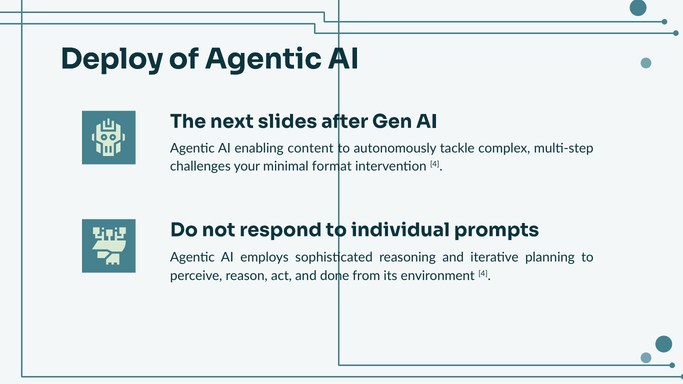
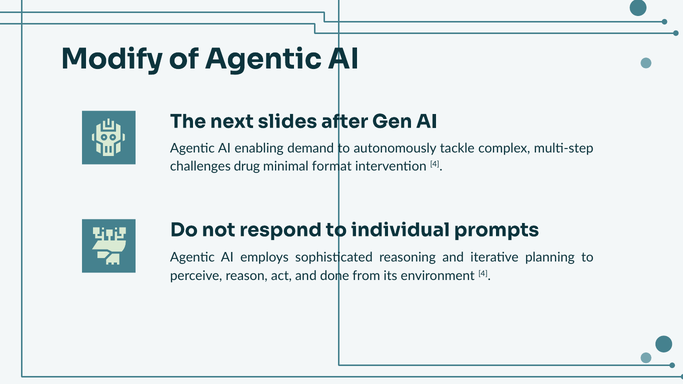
Deploy: Deploy -> Modify (112, 59)
content: content -> demand (311, 148)
your: your -> drug (247, 167)
